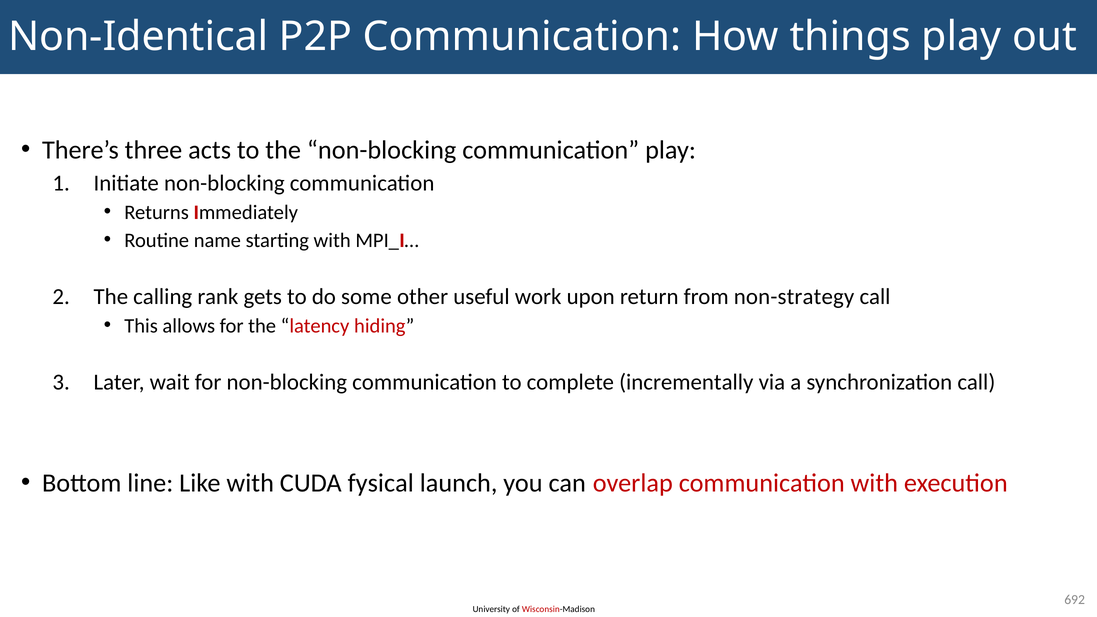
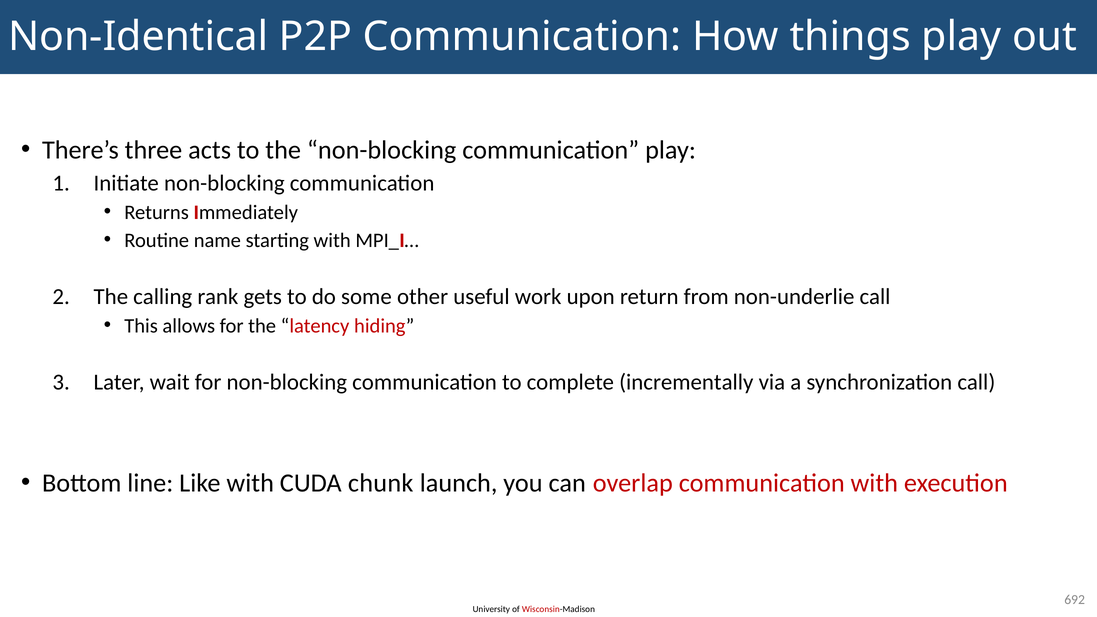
non-strategy: non-strategy -> non-underlie (794, 297)
fysical: fysical -> chunk (381, 483)
